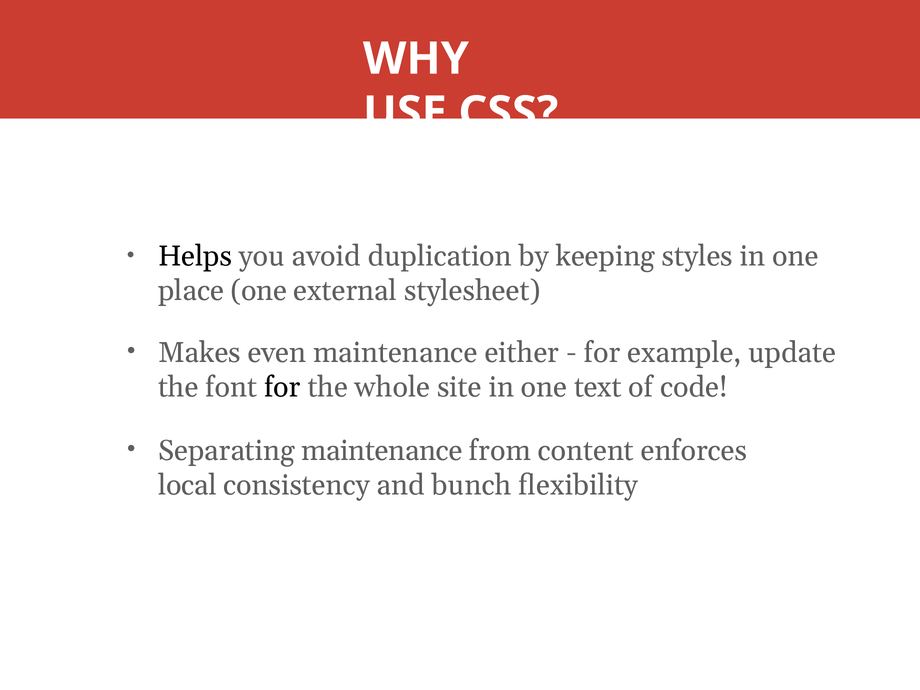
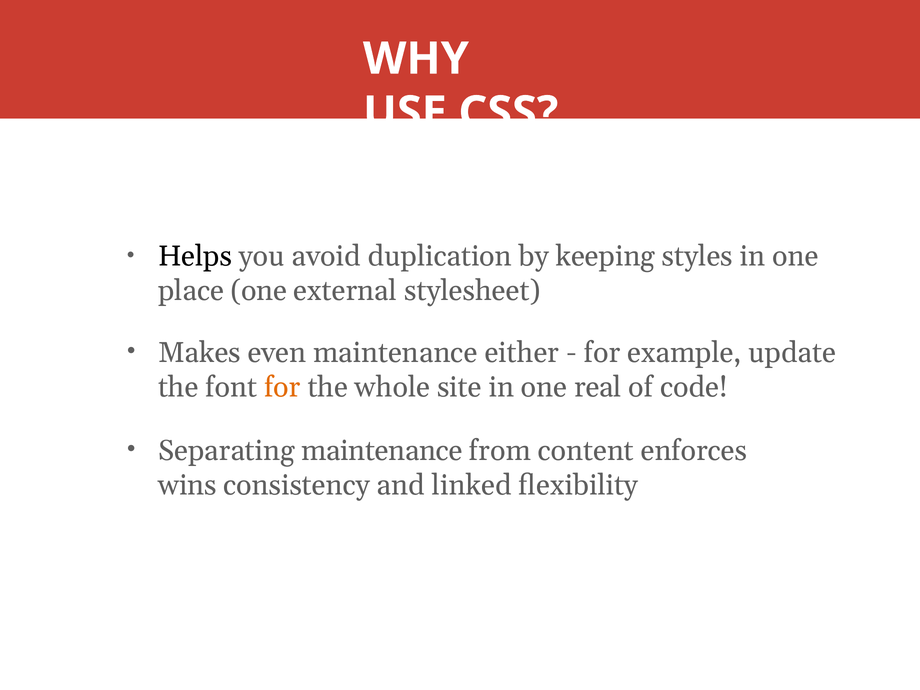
for colour: black -> orange (282, 387)
text: text -> real (598, 387)
local: local -> wins (187, 485)
bunch: bunch -> linked (472, 485)
